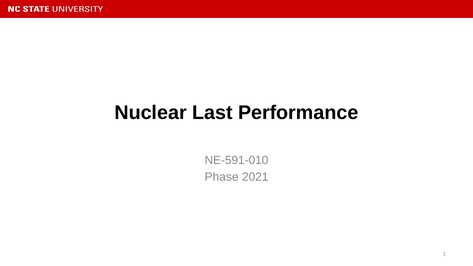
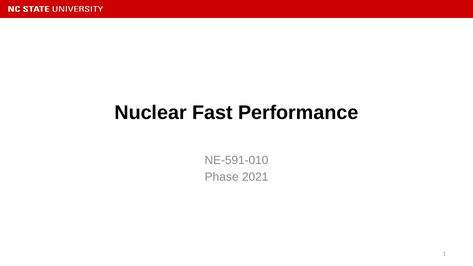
Last: Last -> Fast (212, 113)
